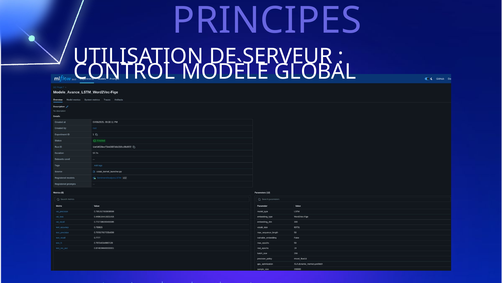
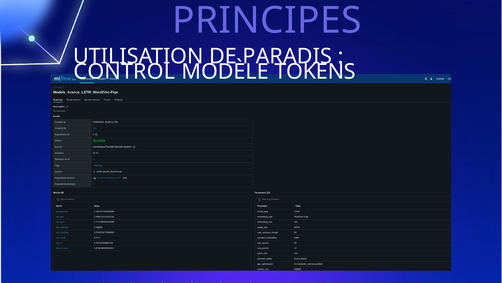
SERVEUR: SERVEUR -> PARADIS (287, 56)
GLOBAL: GLOBAL -> TOKENS (315, 72)
